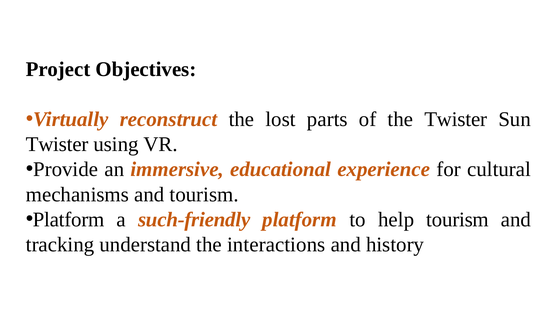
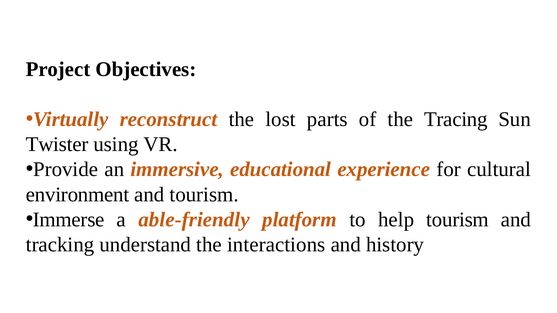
the Twister: Twister -> Tracing (456, 119)
mechanisms: mechanisms -> environment (78, 195)
Platform: Platform -> Immerse (69, 220)
such-friendly: such-friendly -> able-friendly (194, 220)
